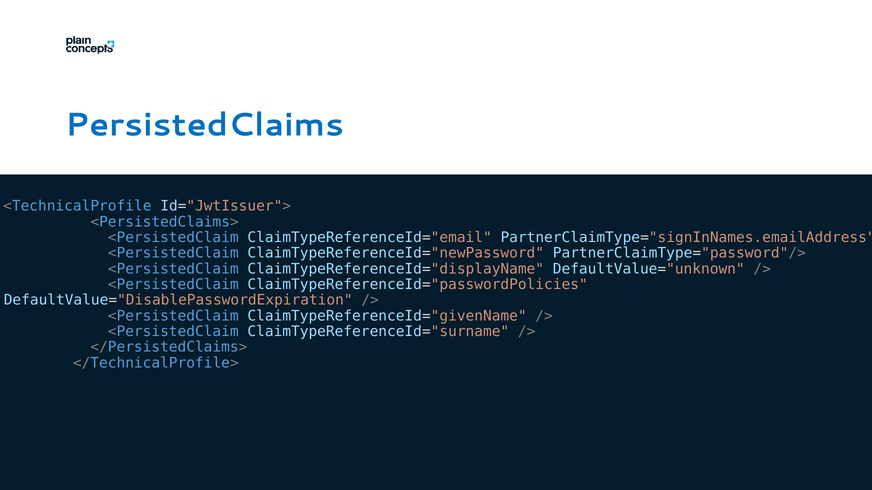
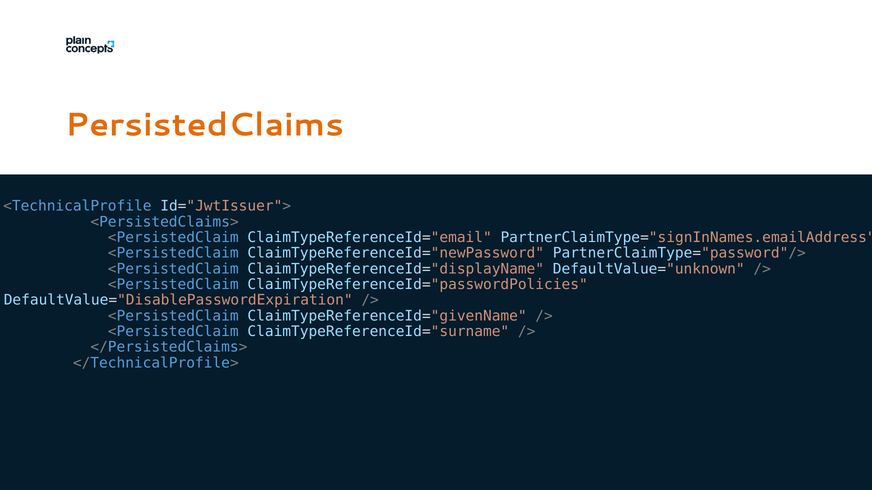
PersistedClaims colour: blue -> orange (205, 125)
